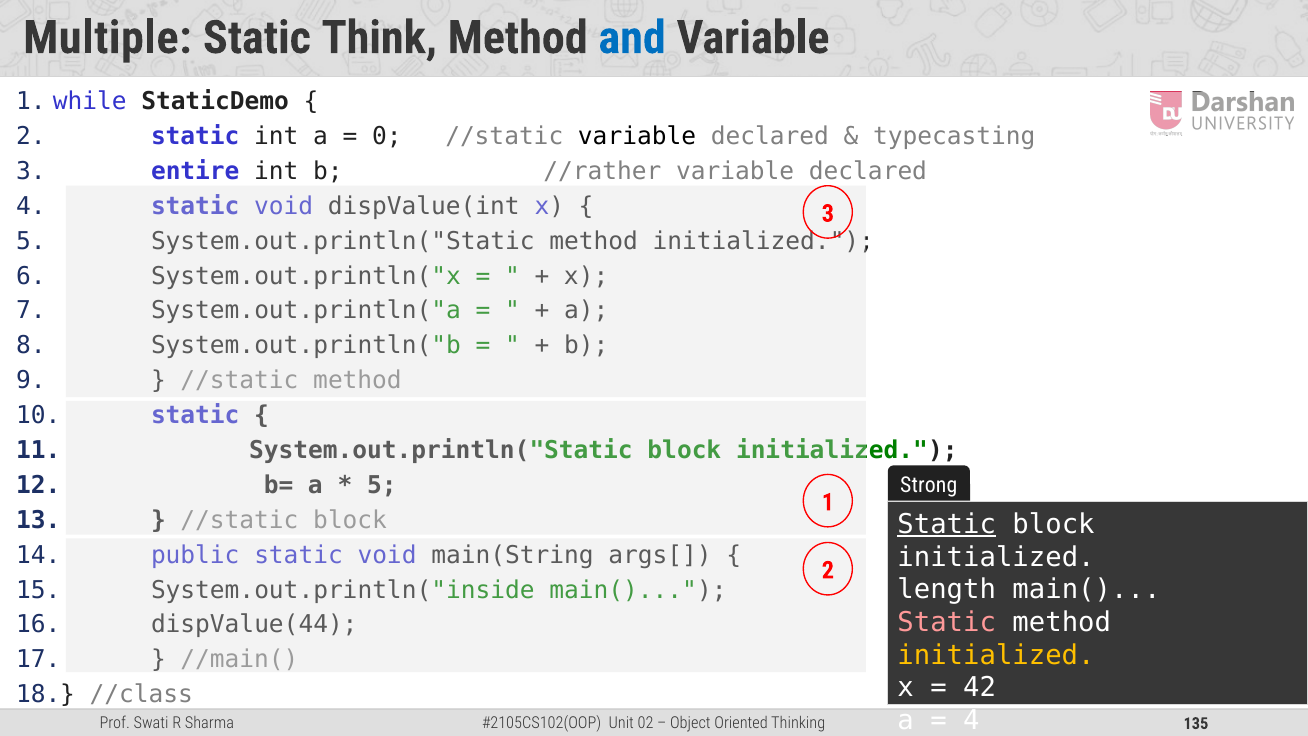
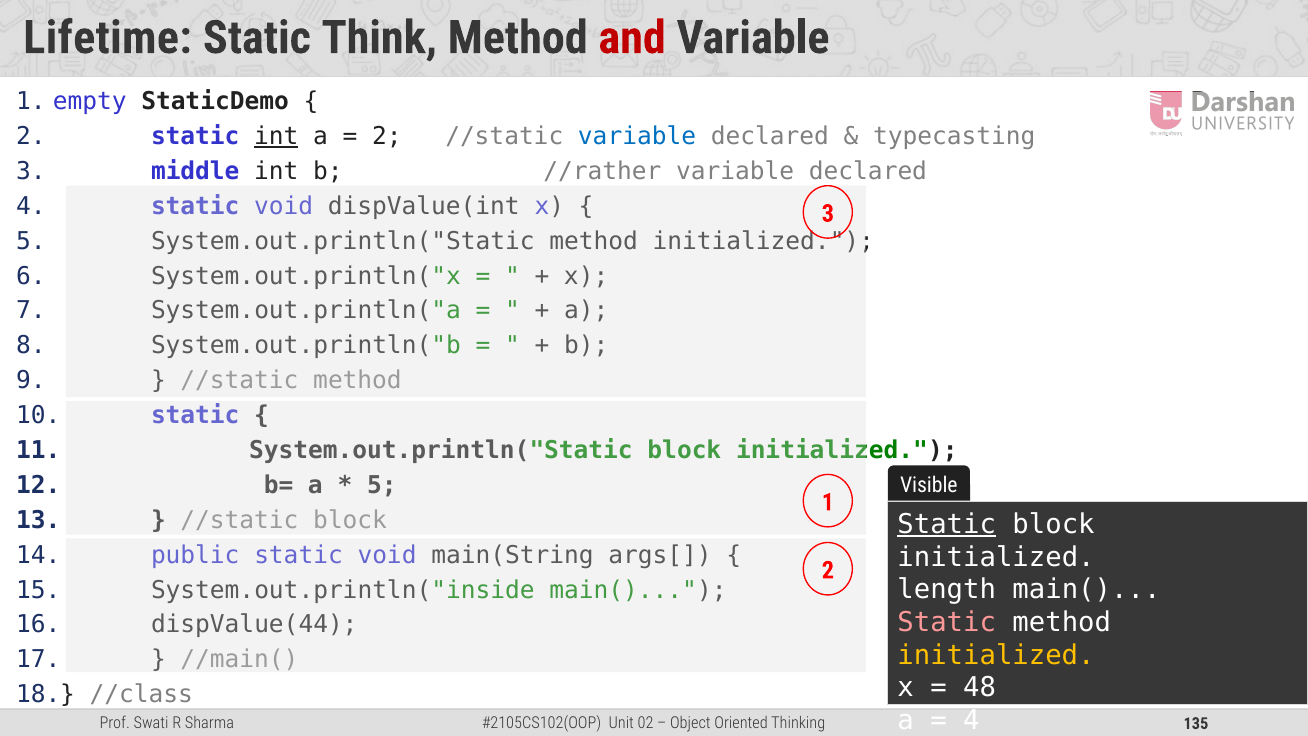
Multiple: Multiple -> Lifetime (108, 38)
and colour: blue -> red (632, 38)
while: while -> empty (90, 102)
int underline: none -> present (276, 136)
0: 0 -> 2 (387, 136)
variable colour: black -> blue (637, 136)
entire: entire -> middle (195, 171)
Strong: Strong -> Visible (929, 485)
42: 42 -> 48 (980, 688)
